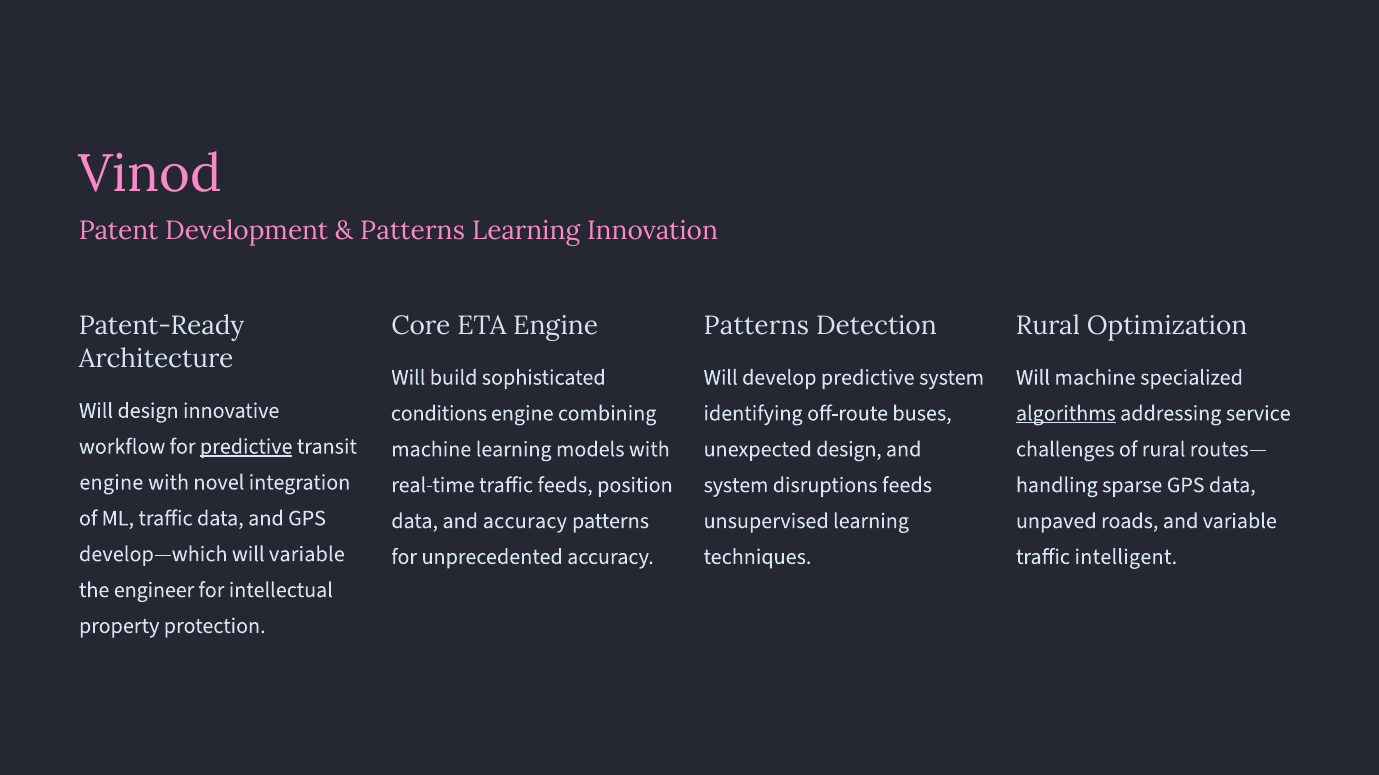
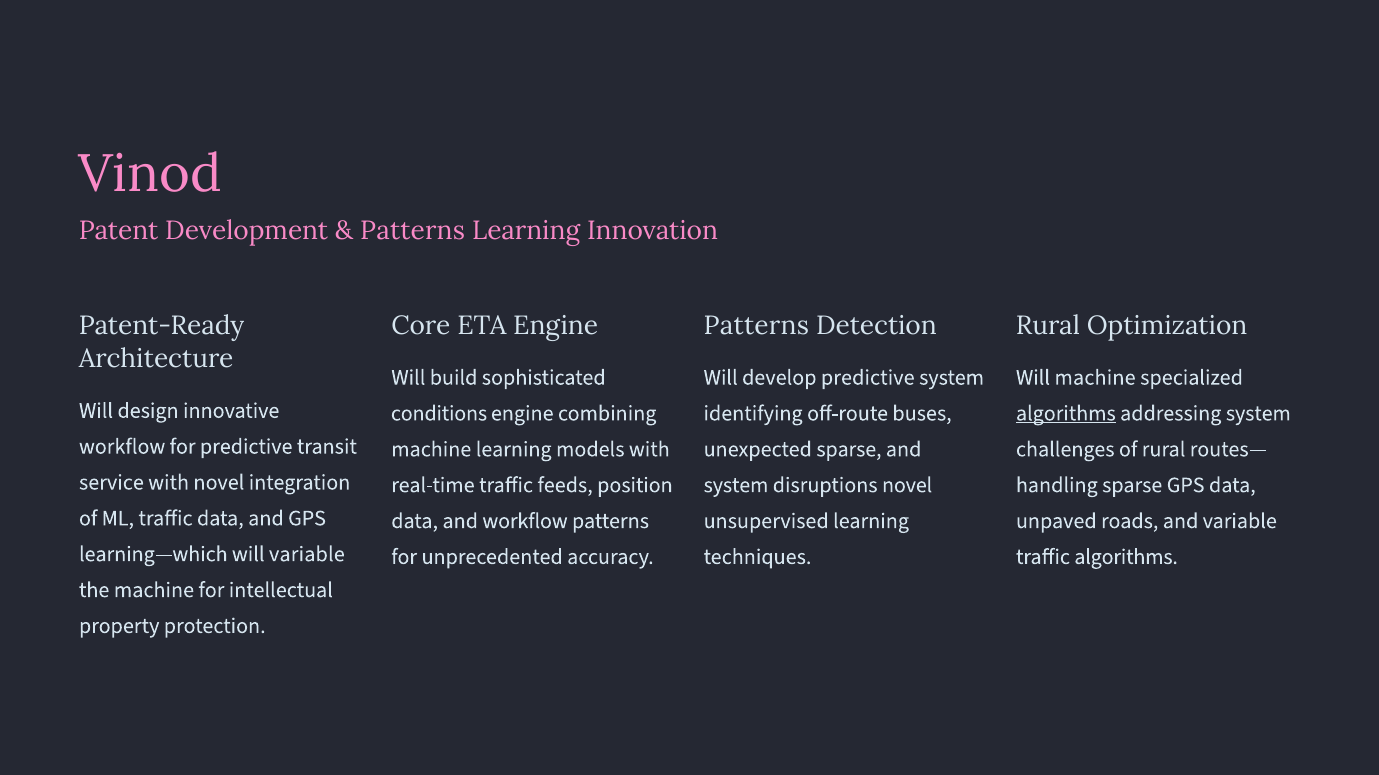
addressing service: service -> system (1258, 414)
predictive underline: present -> none (246, 447)
unexpected design: design -> sparse (849, 449)
engine: engine -> service (111, 483)
disruptions feeds: feeds -> novel (907, 485)
and accuracy: accuracy -> workflow (525, 521)
develop—which: develop—which -> learning—which (153, 554)
traffic intelligent: intelligent -> algorithms (1126, 557)
the engineer: engineer -> machine (154, 590)
